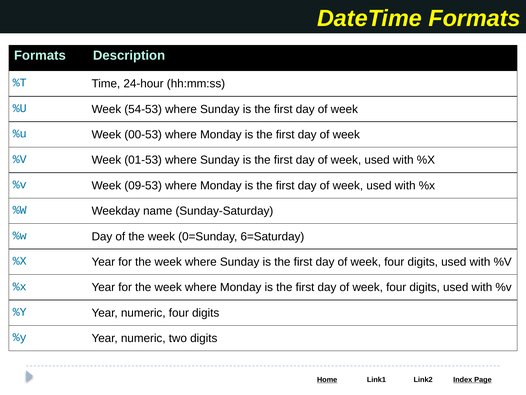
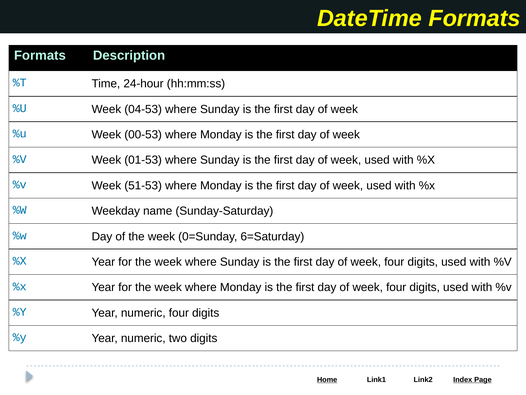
54-53: 54-53 -> 04-53 (143, 109)
09-53: 09-53 -> 51-53 (143, 185)
